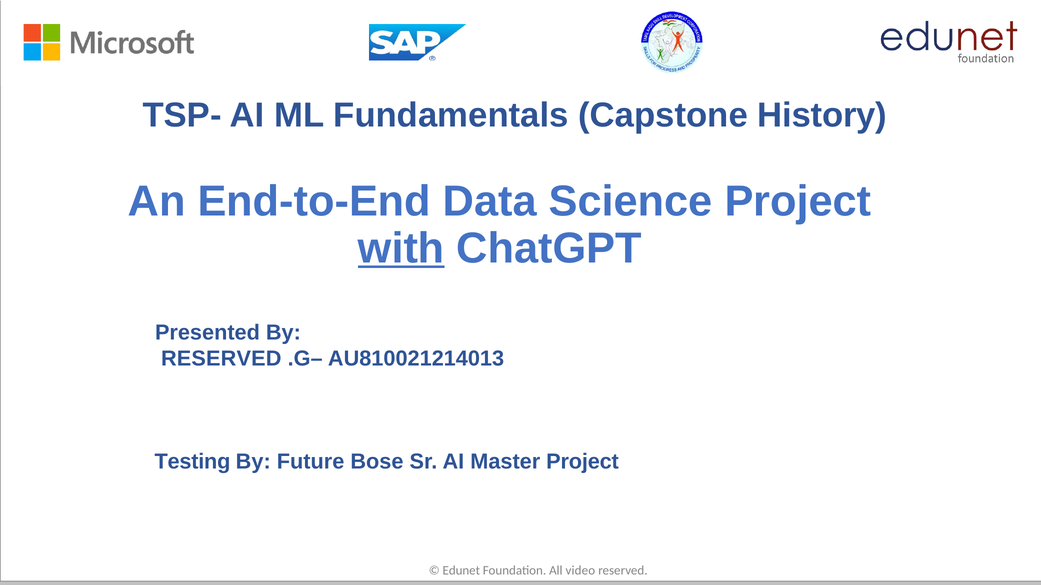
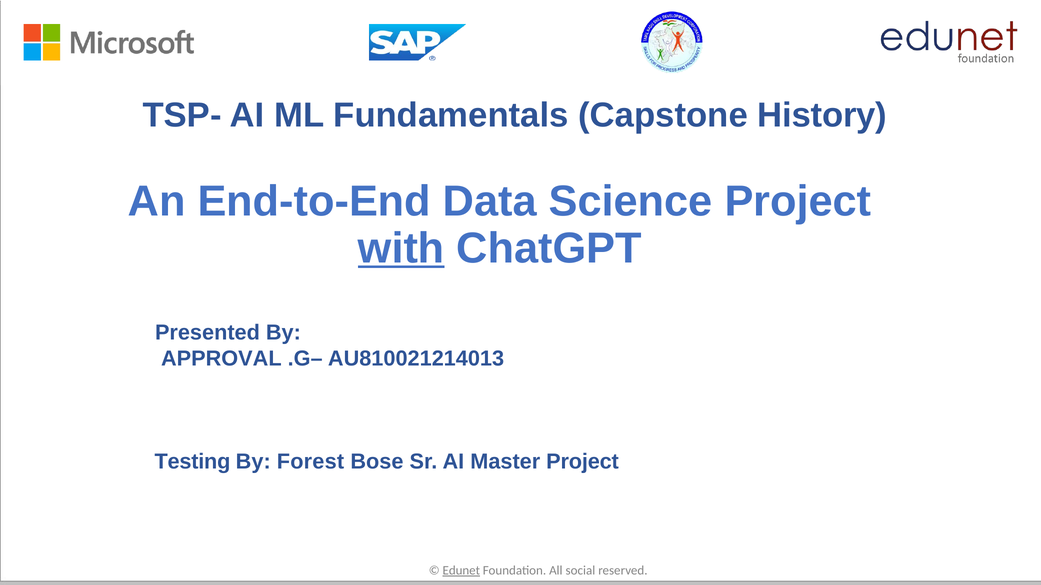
RESERVED: RESERVED -> APPROVAL (221, 359)
Future: Future -> Forest (310, 462)
Edunet underline: none -> present (461, 571)
video: video -> social (580, 571)
